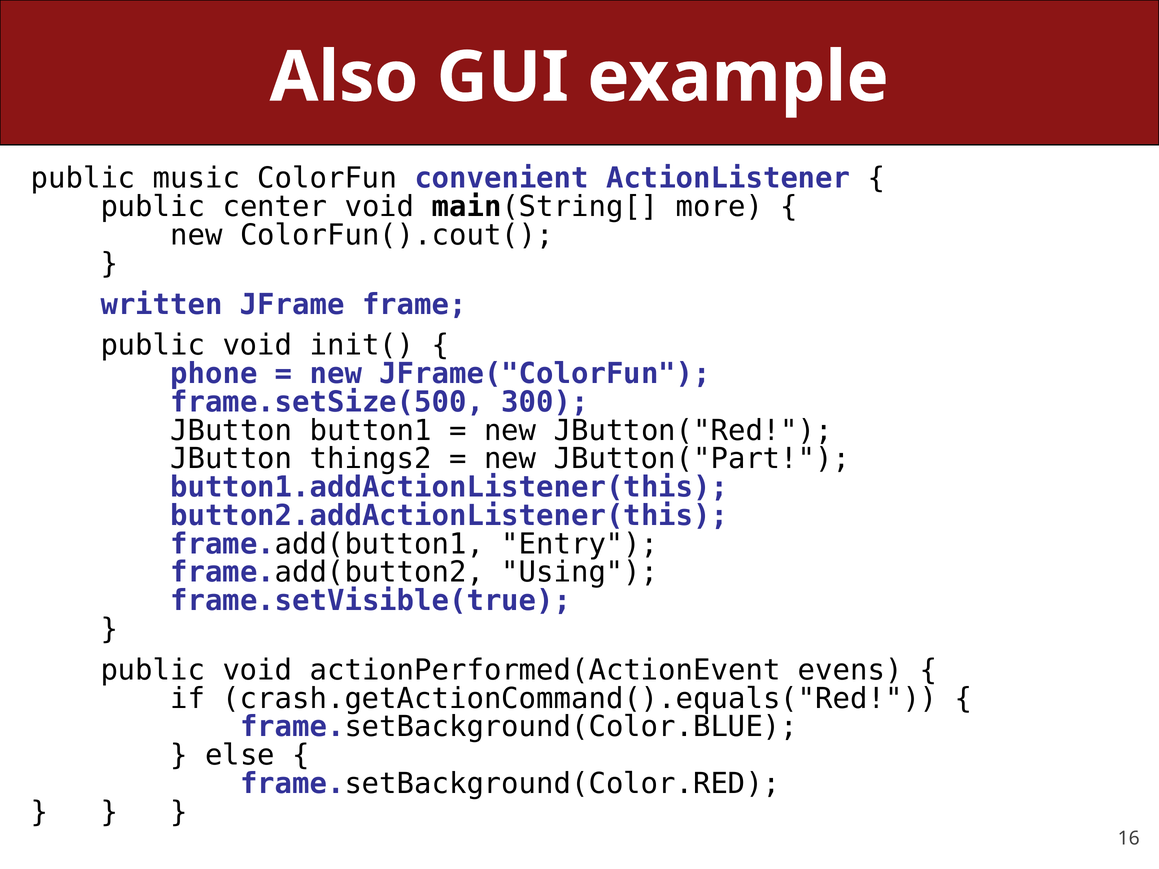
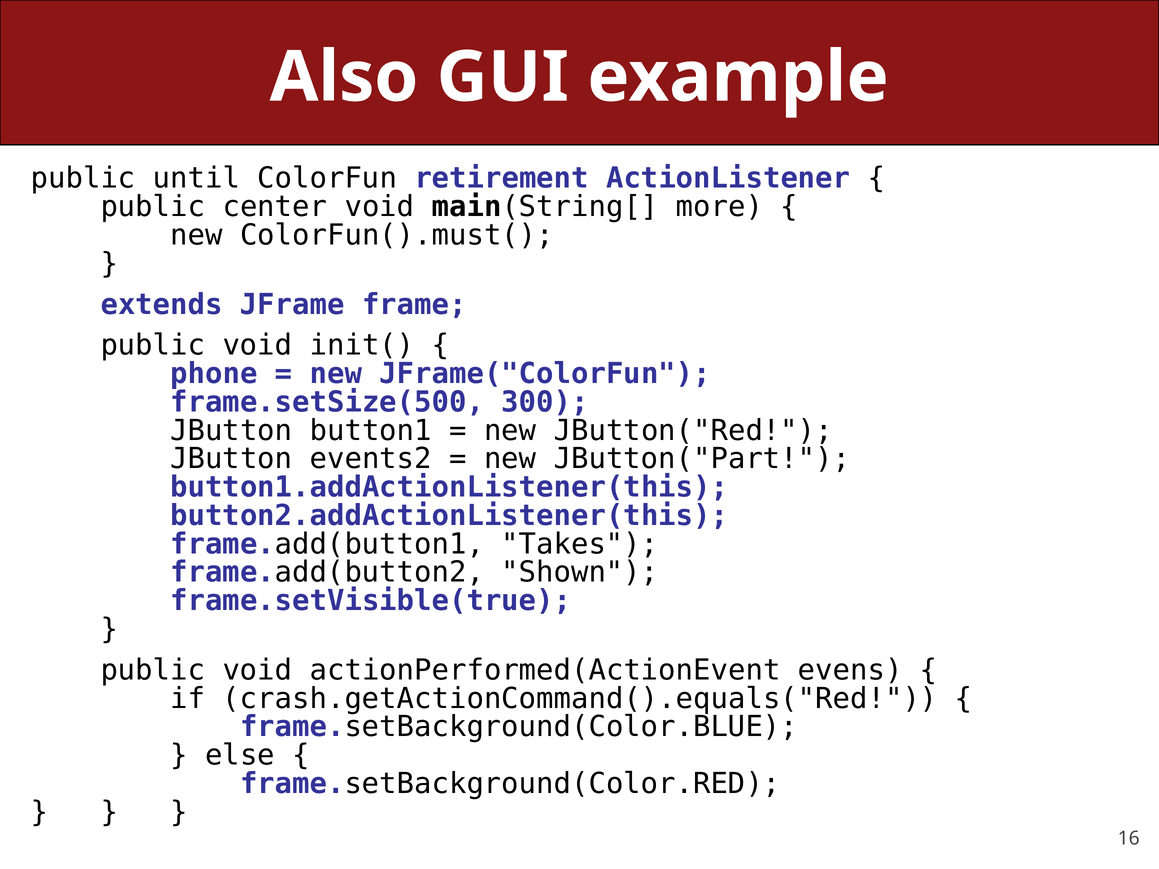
music: music -> until (196, 178)
convenient: convenient -> retirement (502, 178)
ColorFun().cout(: ColorFun().cout( -> ColorFun().must( (397, 235)
written: written -> extends (162, 305)
things2: things2 -> events2 (371, 459)
Entry: Entry -> Takes (580, 544)
Using: Using -> Shown (580, 573)
